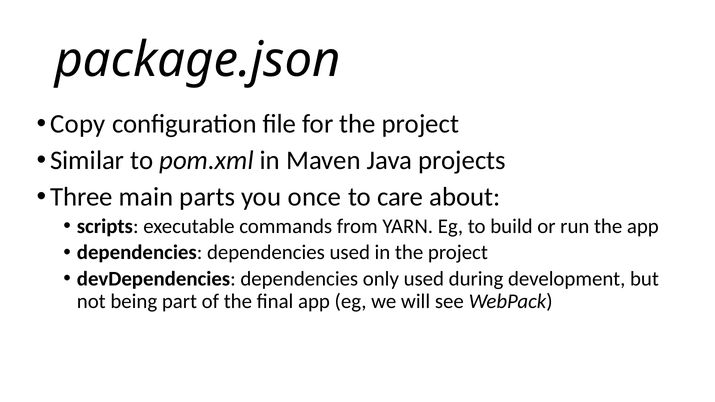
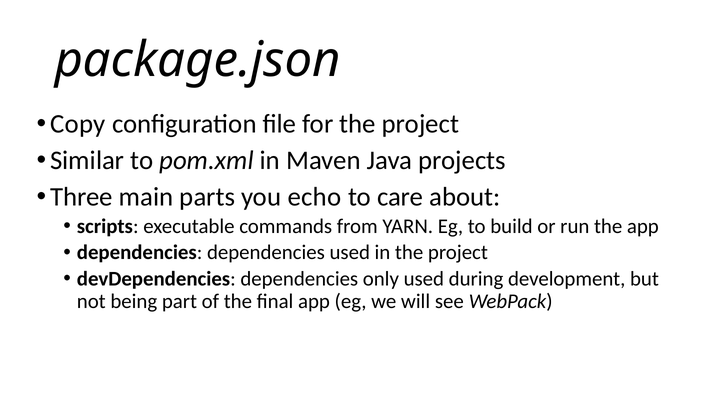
once: once -> echo (314, 197)
